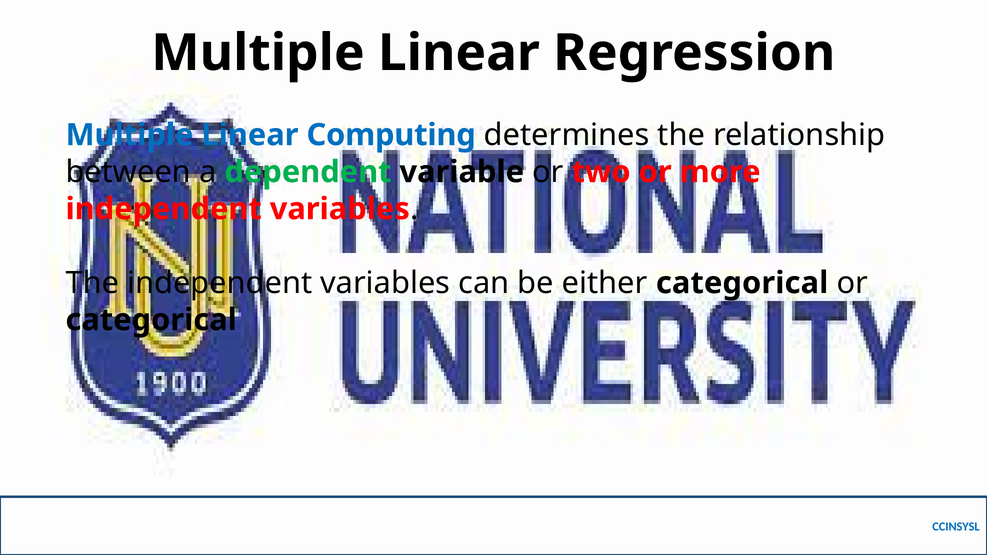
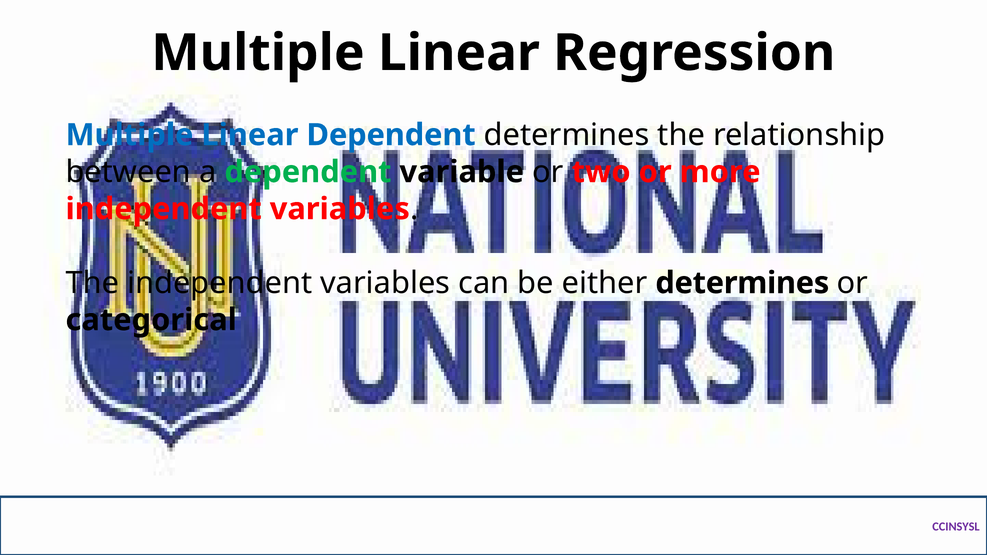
Linear Computing: Computing -> Dependent (391, 135)
either categorical: categorical -> determines (742, 283)
CCINSYSL colour: blue -> purple (956, 527)
